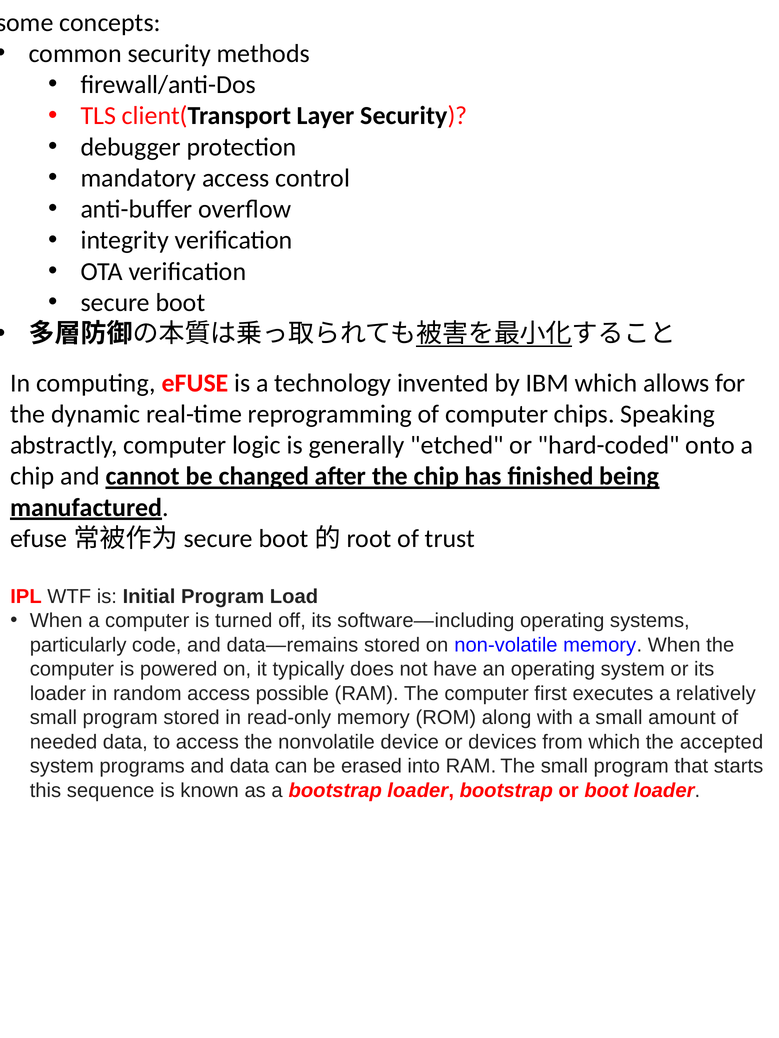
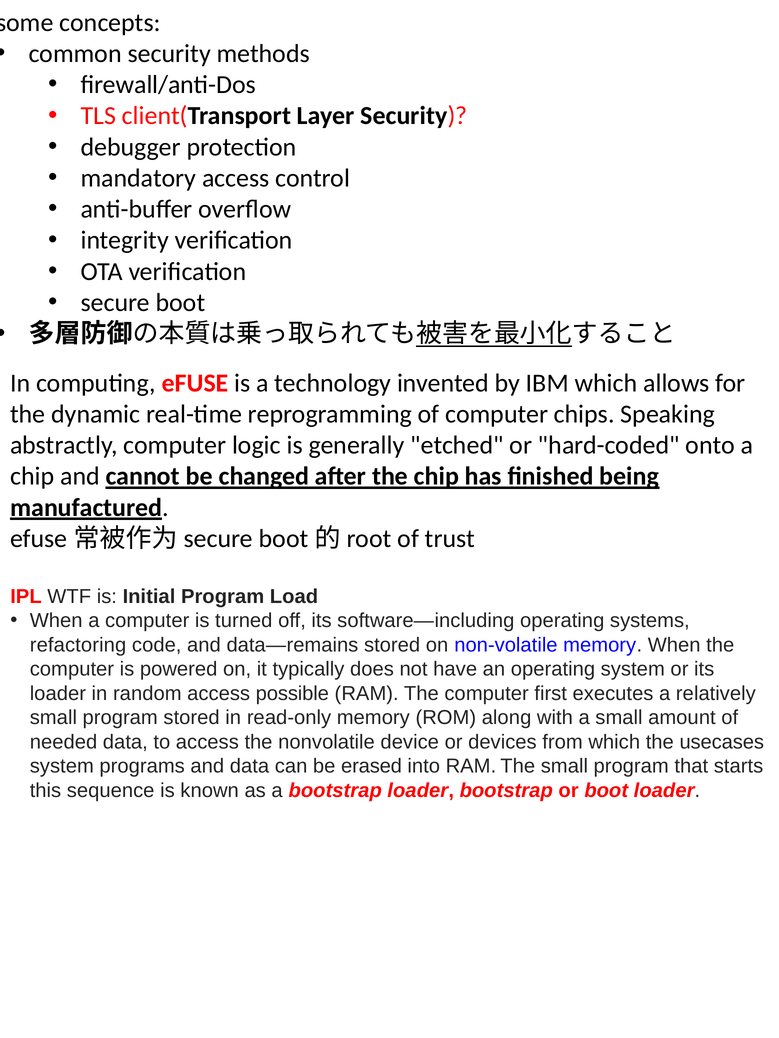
particularly: particularly -> refactoring (78, 645)
accepted: accepted -> usecases (722, 742)
